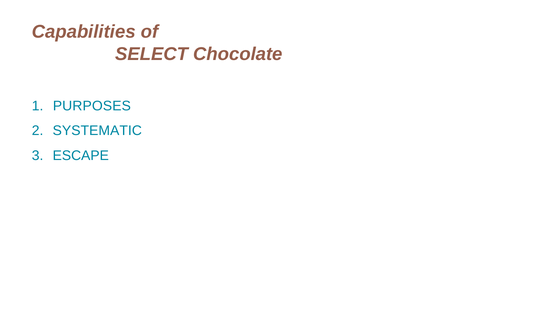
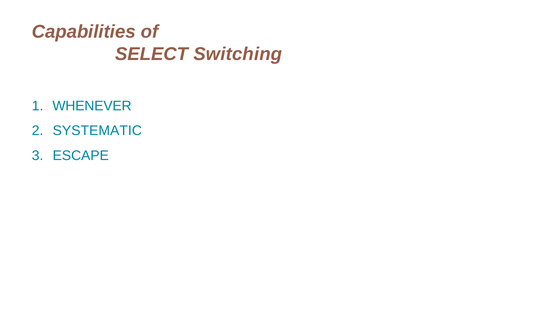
Chocolate: Chocolate -> Switching (238, 54)
PURPOSES: PURPOSES -> WHENEVER (92, 106)
